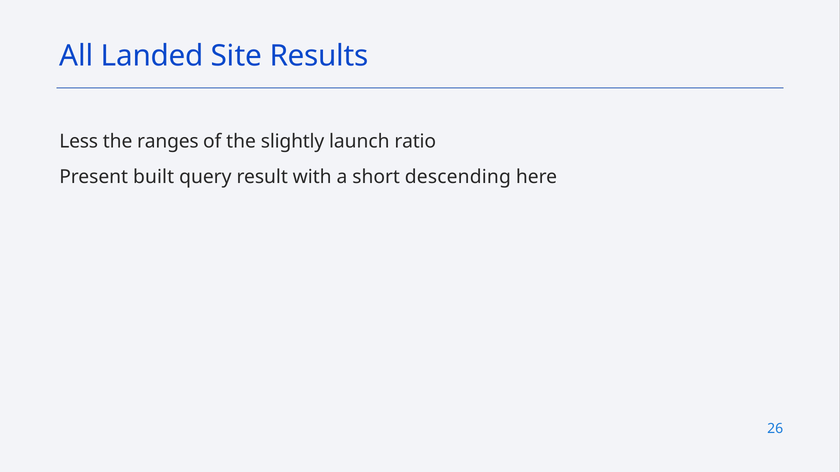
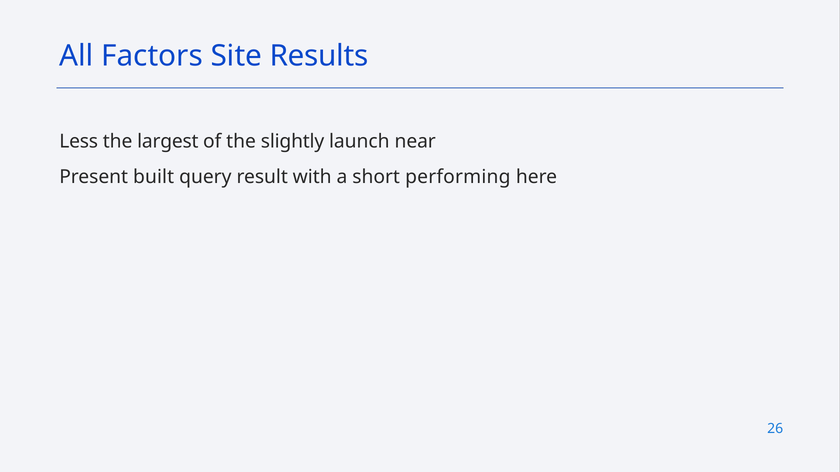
Landed: Landed -> Factors (152, 56)
ranges: ranges -> largest (168, 142)
ratio: ratio -> near (415, 142)
descending: descending -> performing (458, 177)
